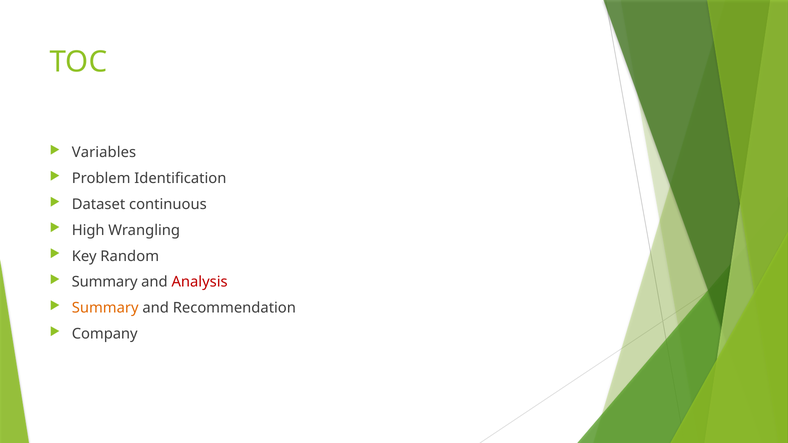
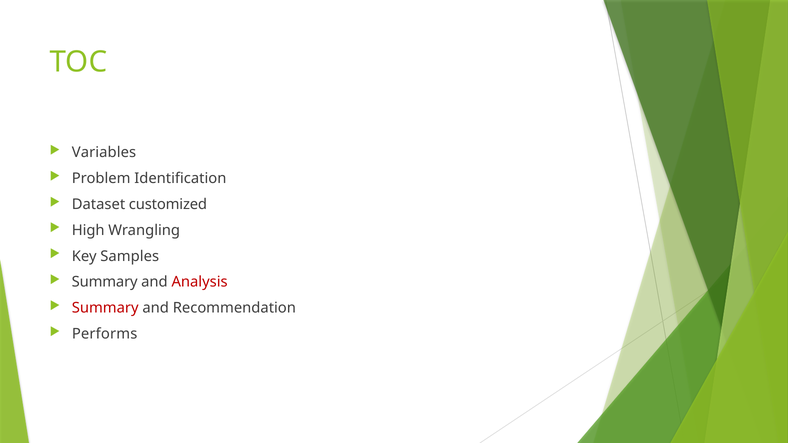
continuous: continuous -> customized (168, 204)
Random: Random -> Samples (130, 256)
Summary colour: orange -> red (105, 308)
Company: Company -> Performs (105, 334)
